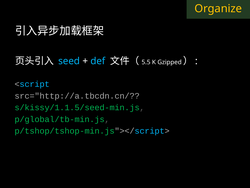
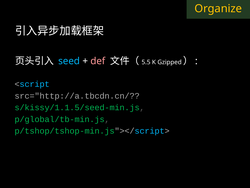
def colour: light blue -> pink (98, 61)
